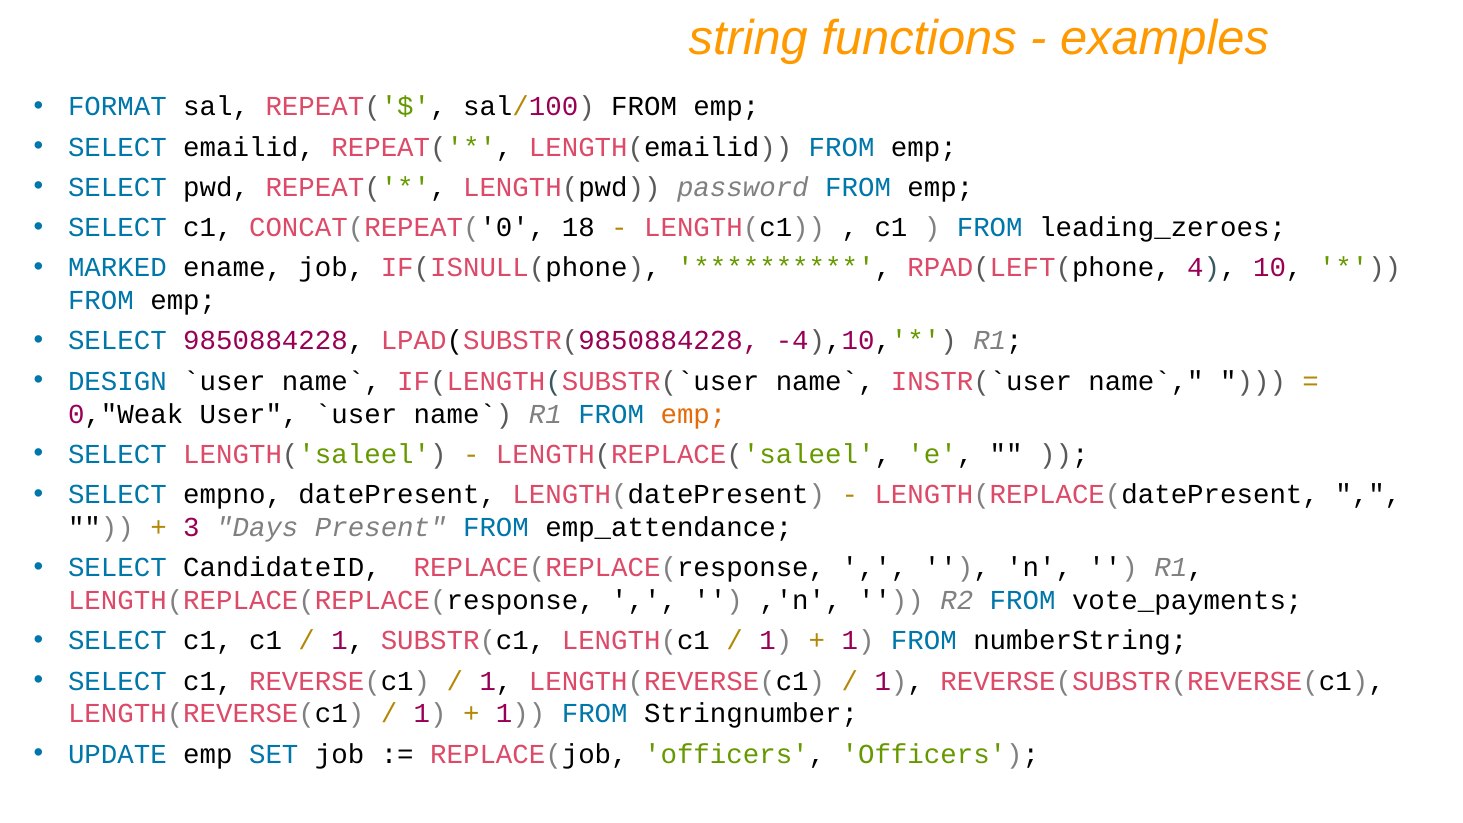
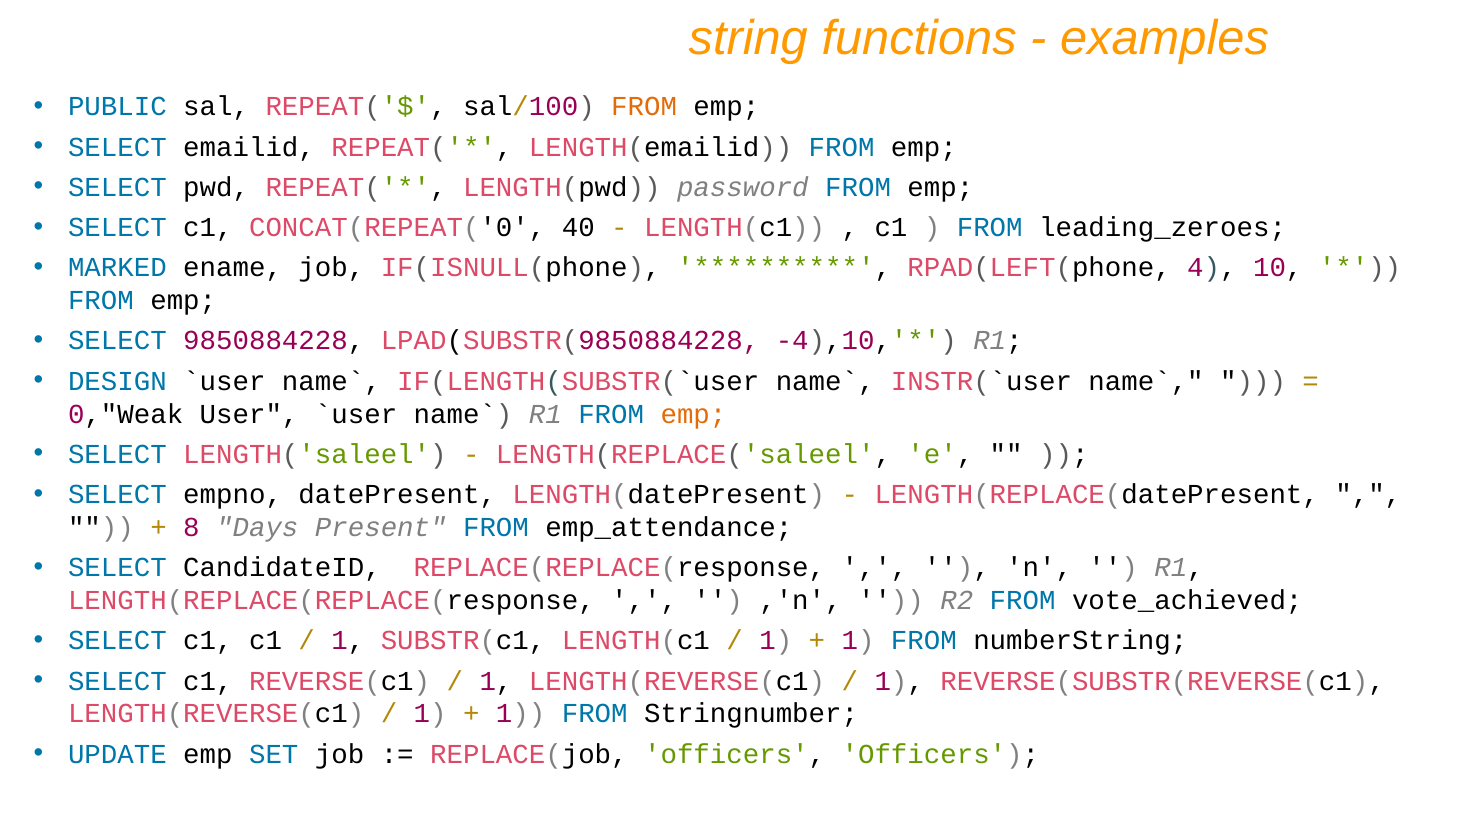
FORMAT: FORMAT -> PUBLIC (117, 107)
FROM colour: black -> orange (644, 107)
18: 18 -> 40 (578, 228)
3: 3 -> 8 (191, 527)
vote_payments: vote_payments -> vote_achieved (1187, 600)
